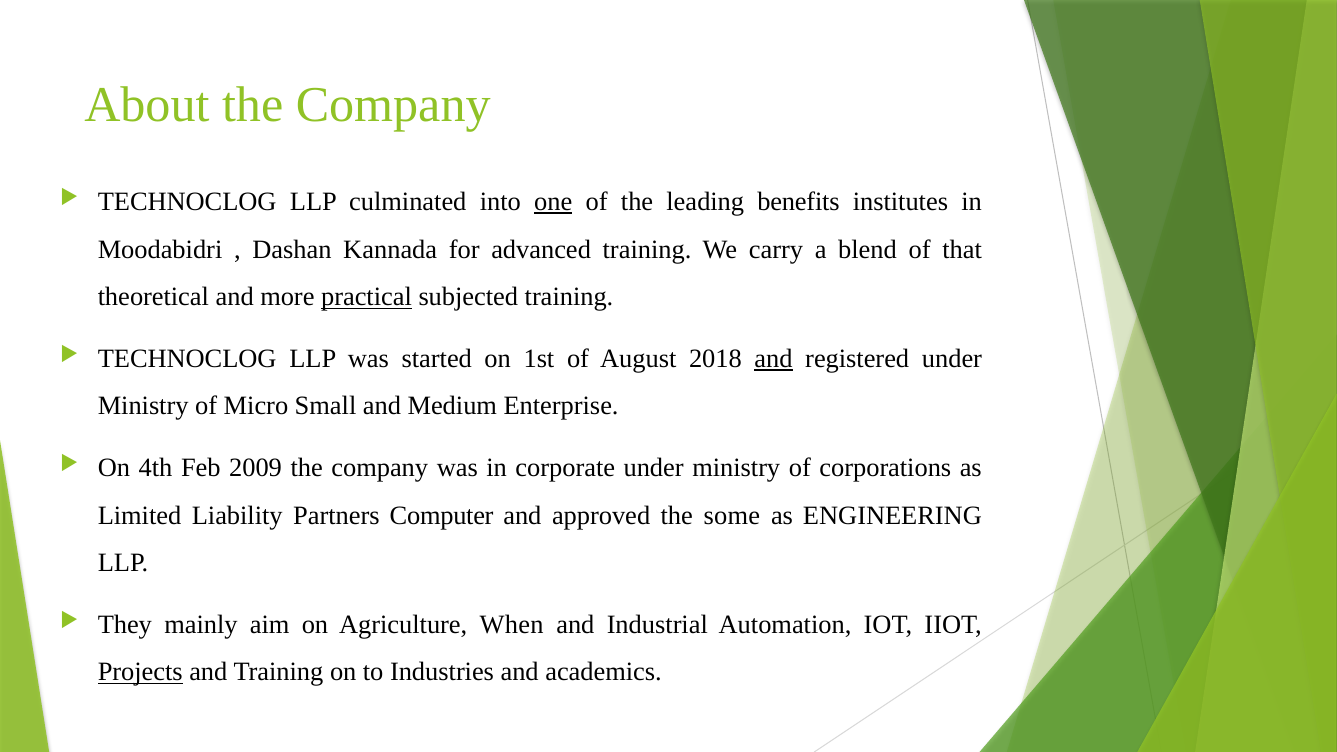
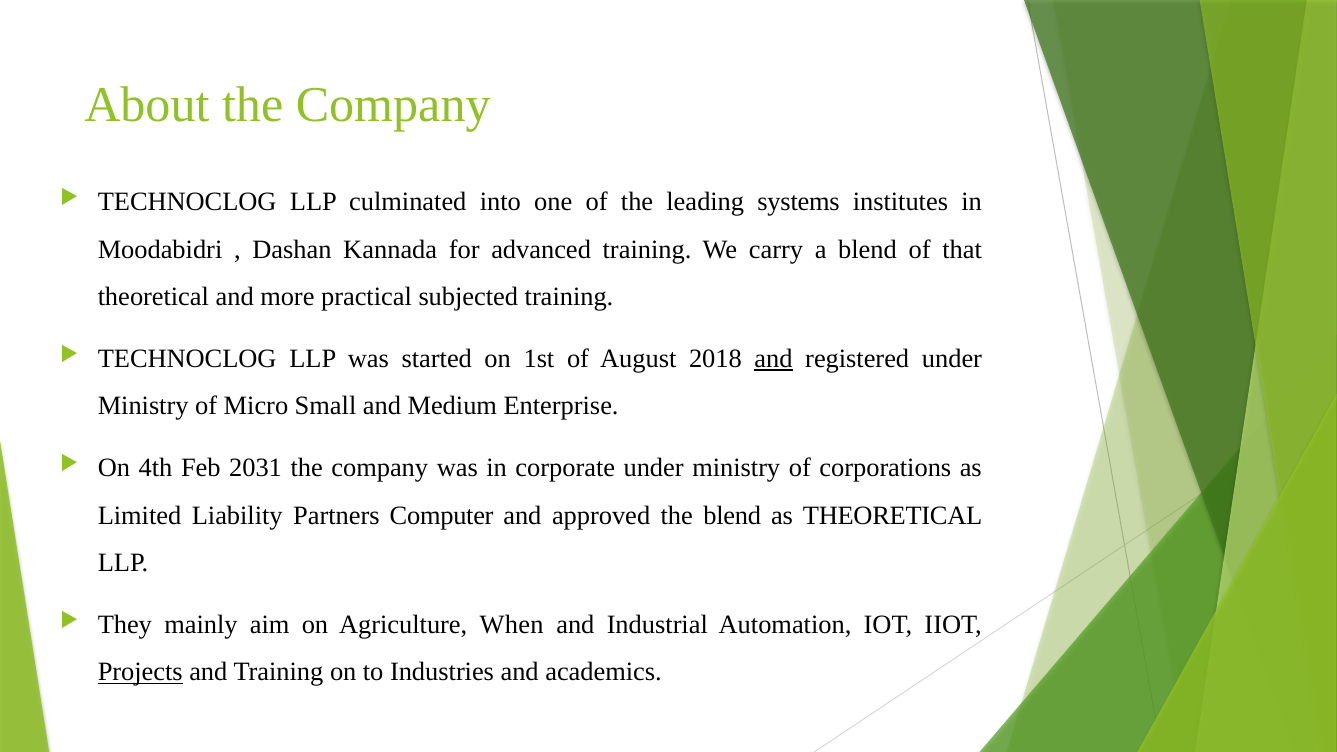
one underline: present -> none (553, 202)
benefits: benefits -> systems (799, 202)
practical underline: present -> none (366, 297)
2009: 2009 -> 2031 (256, 468)
the some: some -> blend (732, 515)
as ENGINEERING: ENGINEERING -> THEORETICAL (893, 515)
